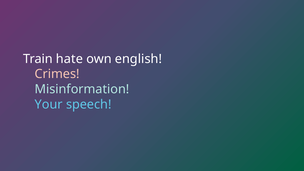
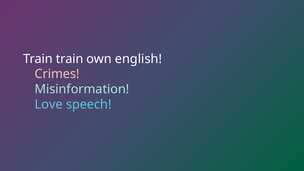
Train hate: hate -> train (70, 59)
Your: Your -> Love (49, 104)
